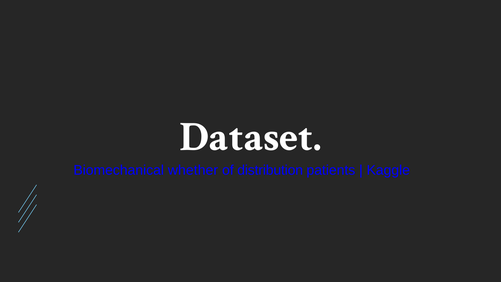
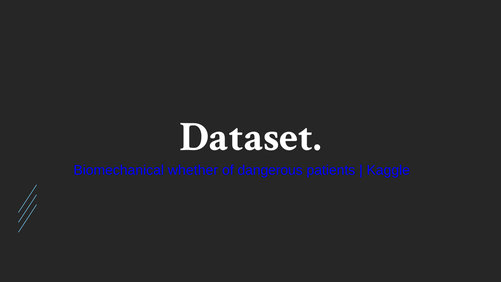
distribution: distribution -> dangerous (270, 170)
